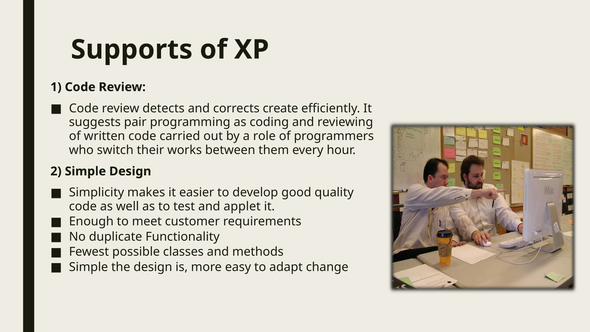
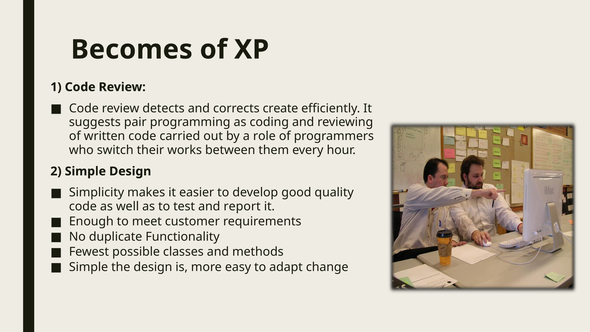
Supports: Supports -> Becomes (132, 50)
applet: applet -> report (242, 206)
